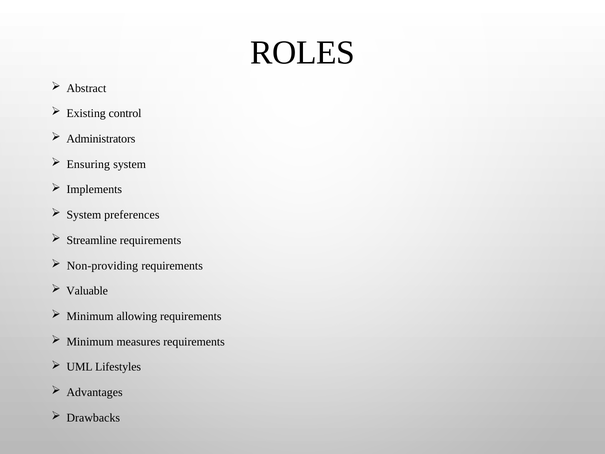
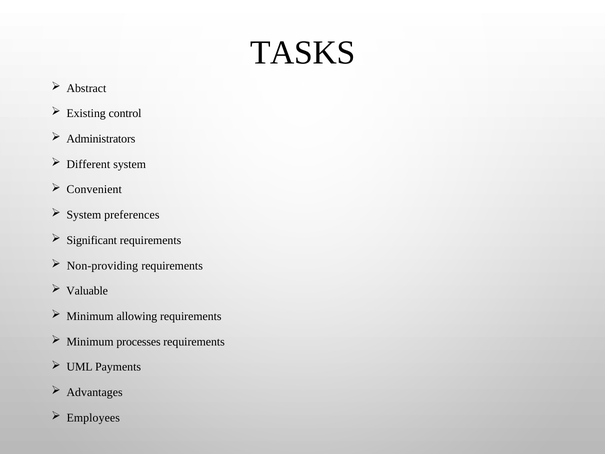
ROLES: ROLES -> TASKS (303, 53)
Ensuring: Ensuring -> Different (88, 164)
Implements: Implements -> Convenient (94, 190)
Streamline: Streamline -> Significant (92, 240)
measures: measures -> processes (139, 342)
Lifestyles: Lifestyles -> Payments (118, 367)
Drawbacks: Drawbacks -> Employees (93, 418)
